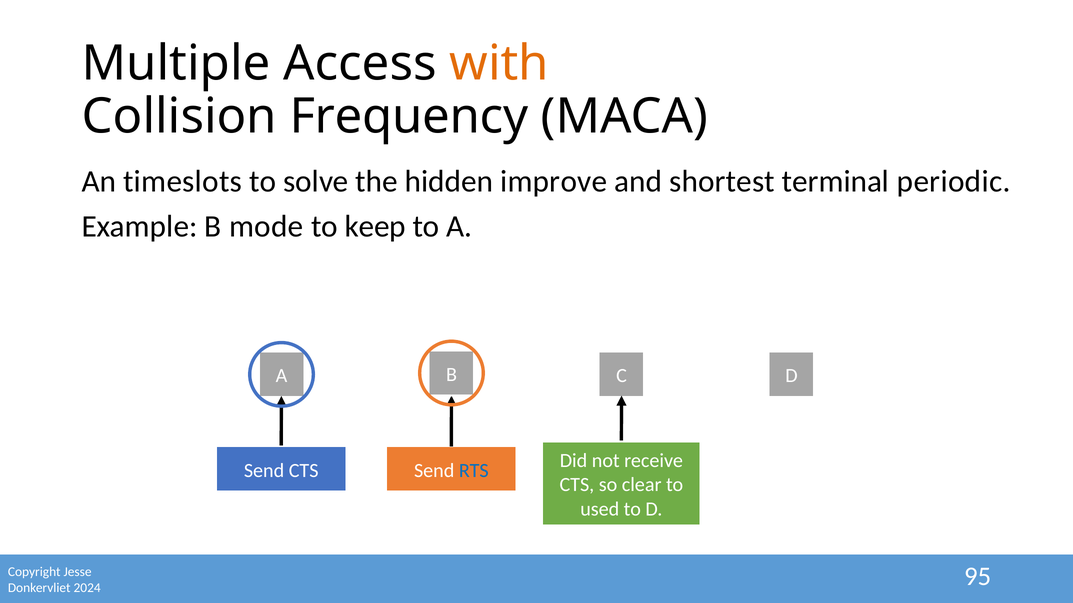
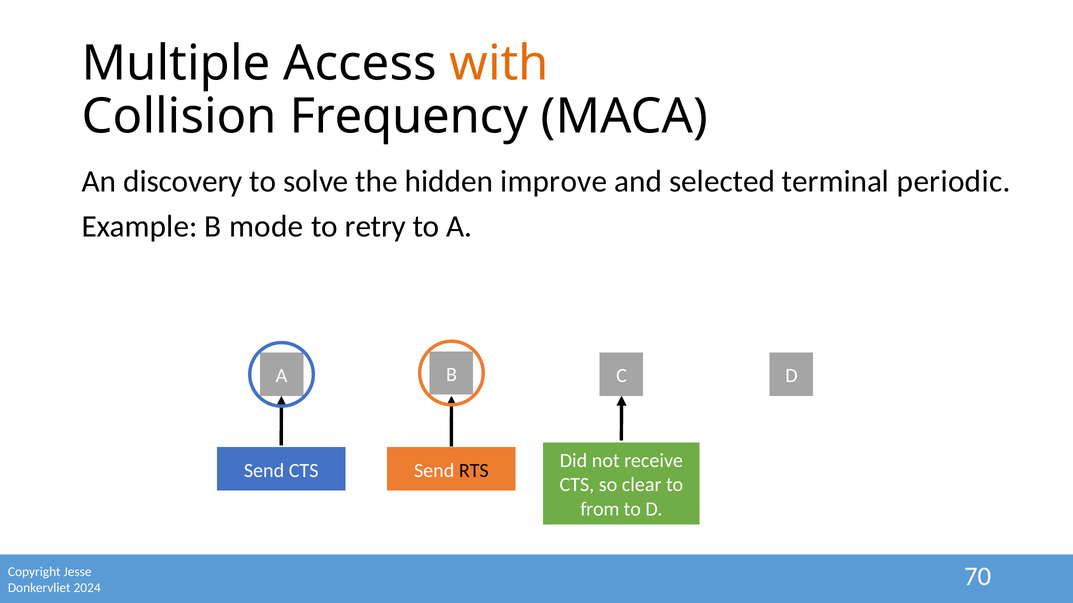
timeslots: timeslots -> discovery (183, 181)
shortest: shortest -> selected (722, 181)
keep: keep -> retry (375, 226)
RTS colour: blue -> black (474, 471)
used: used -> from (600, 509)
95: 95 -> 70 (978, 577)
